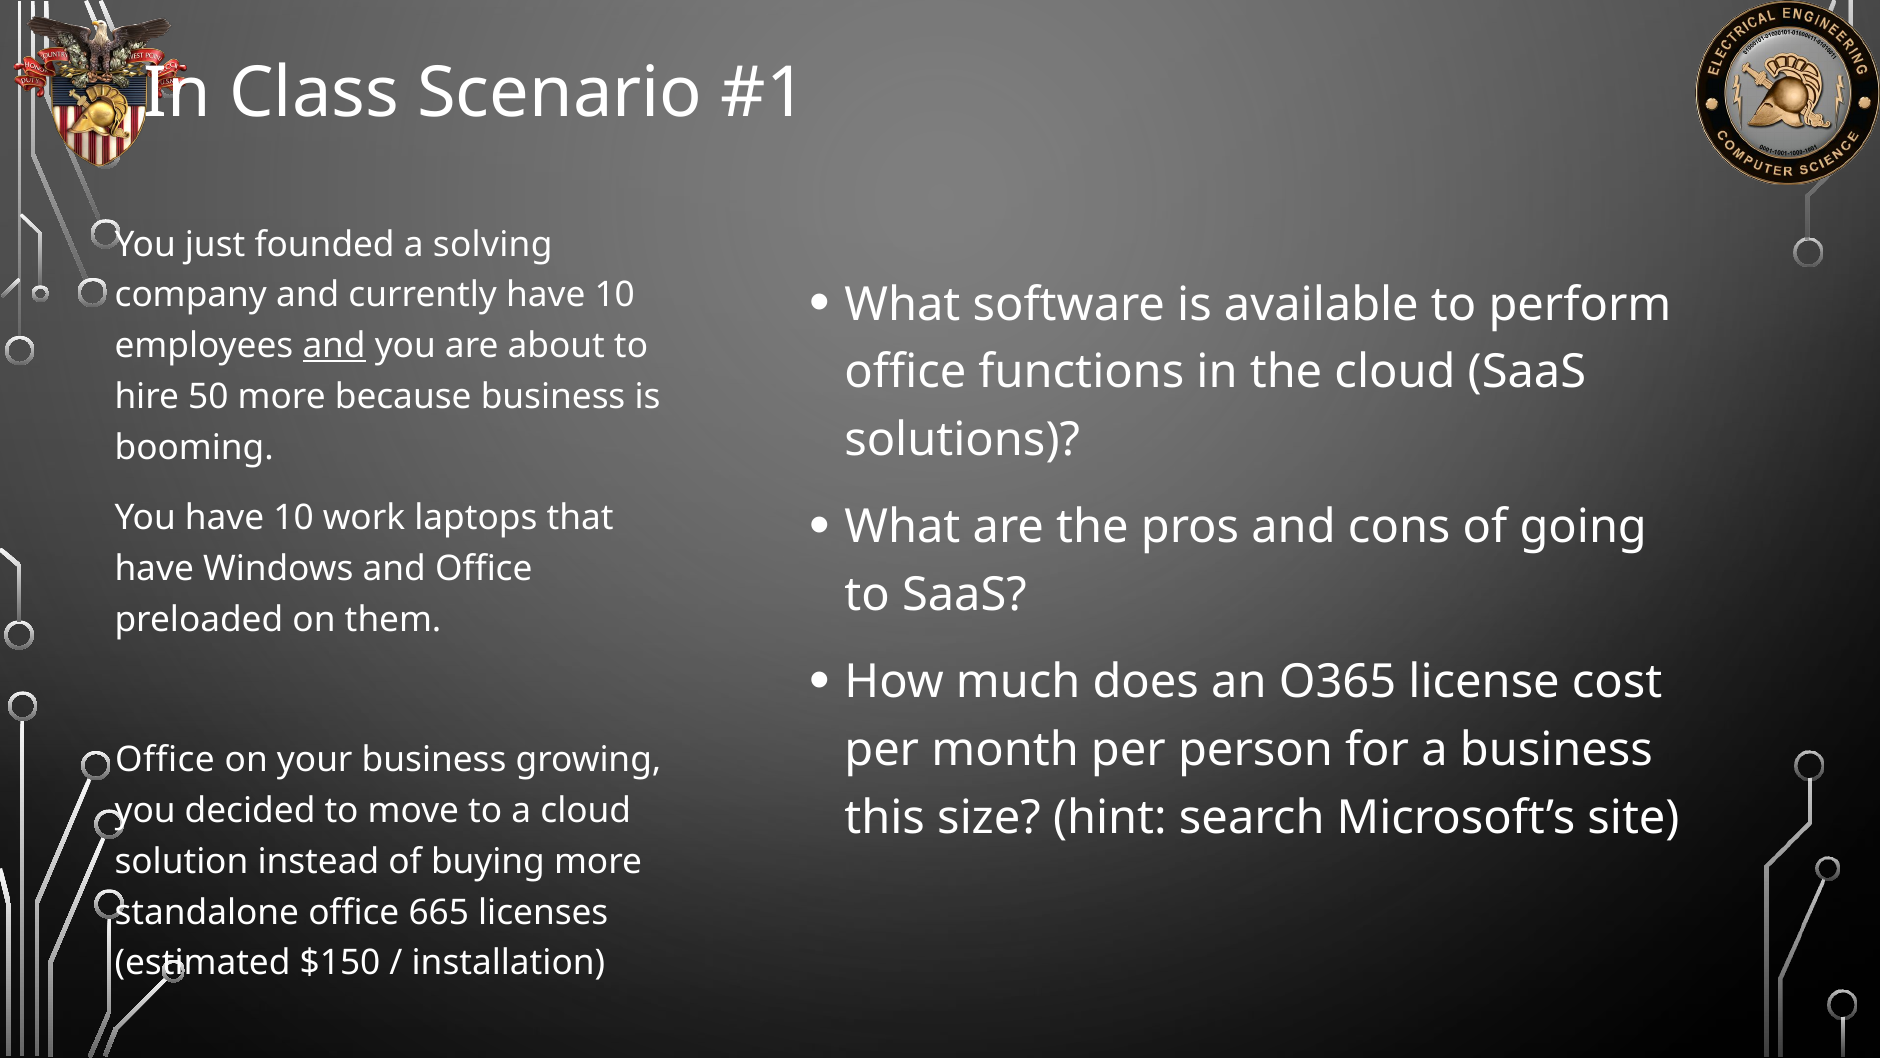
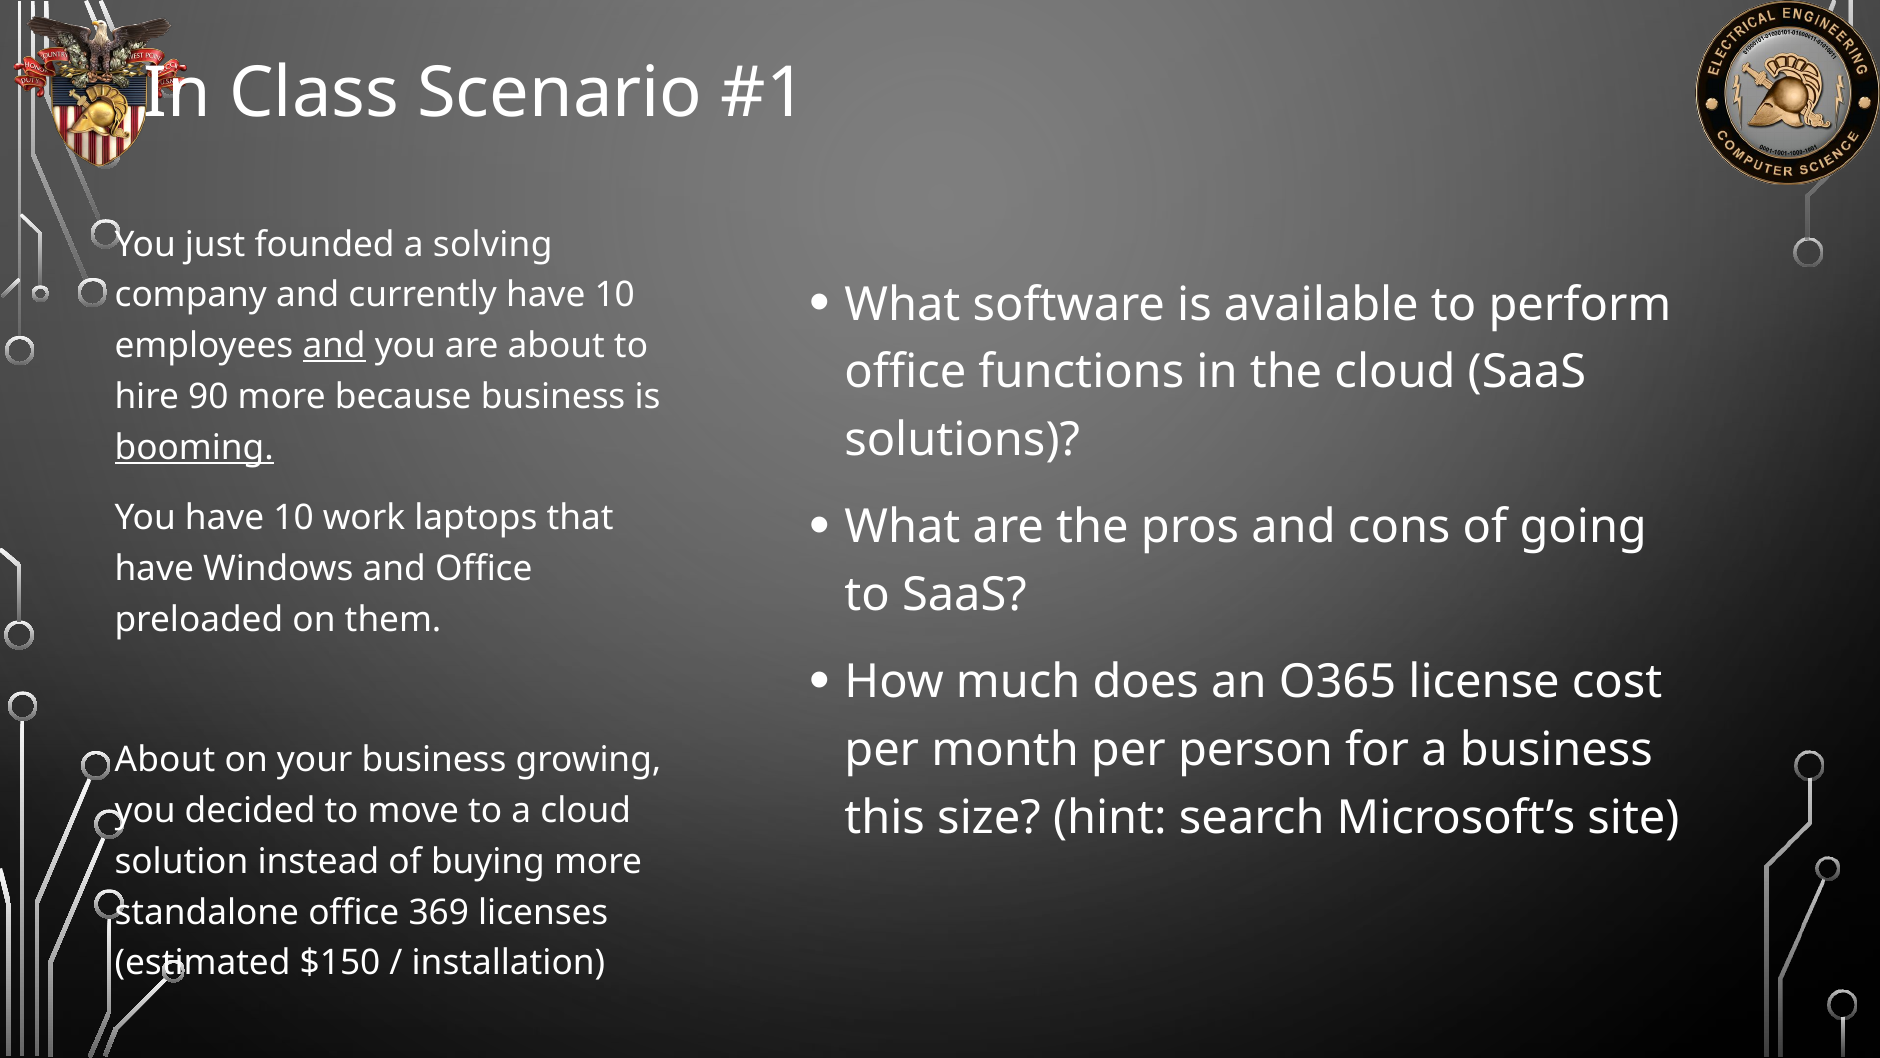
50: 50 -> 90 (208, 397)
booming underline: none -> present (194, 447)
Office: Office -> About (165, 760)
665: 665 -> 369 (439, 912)
